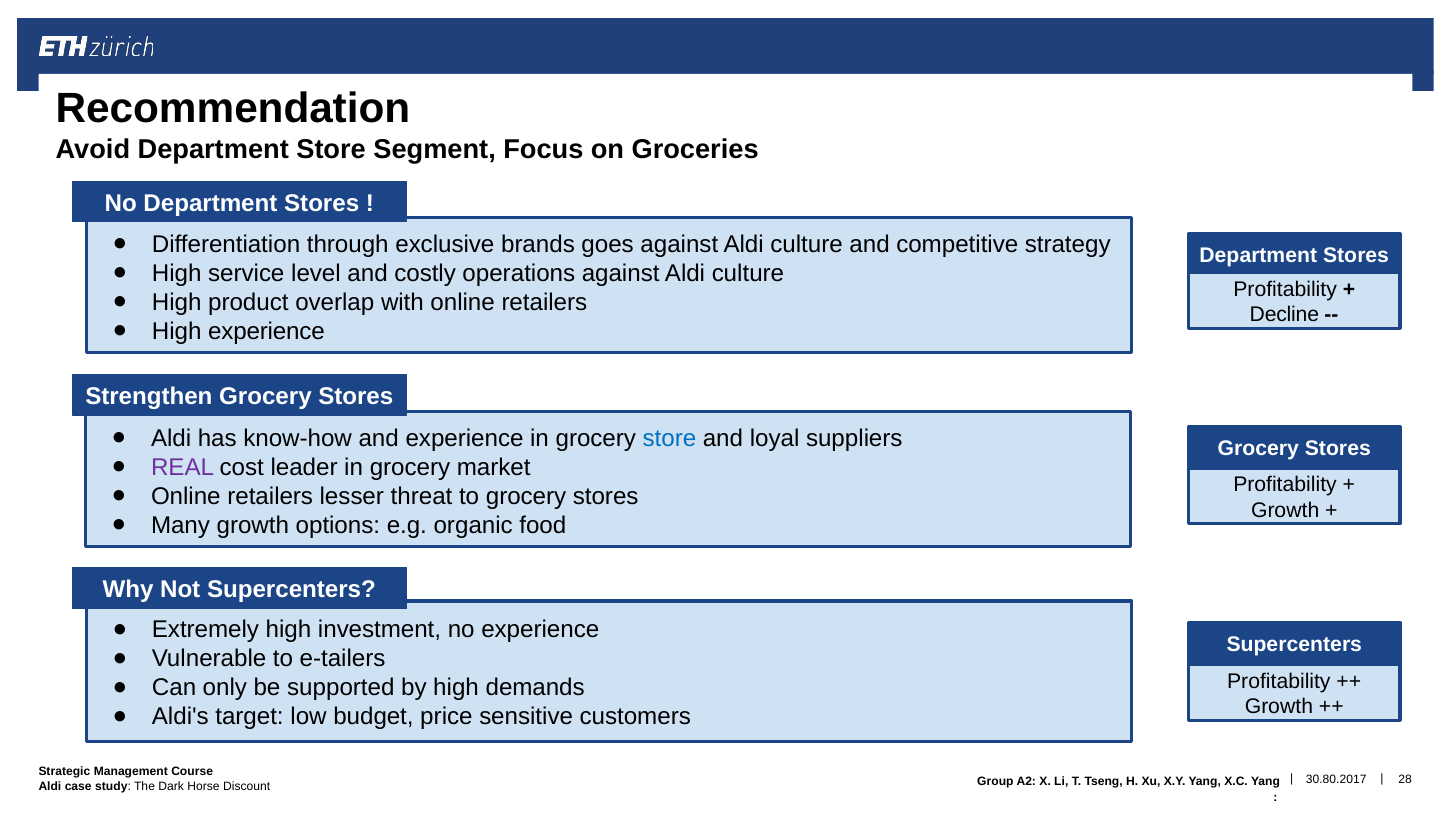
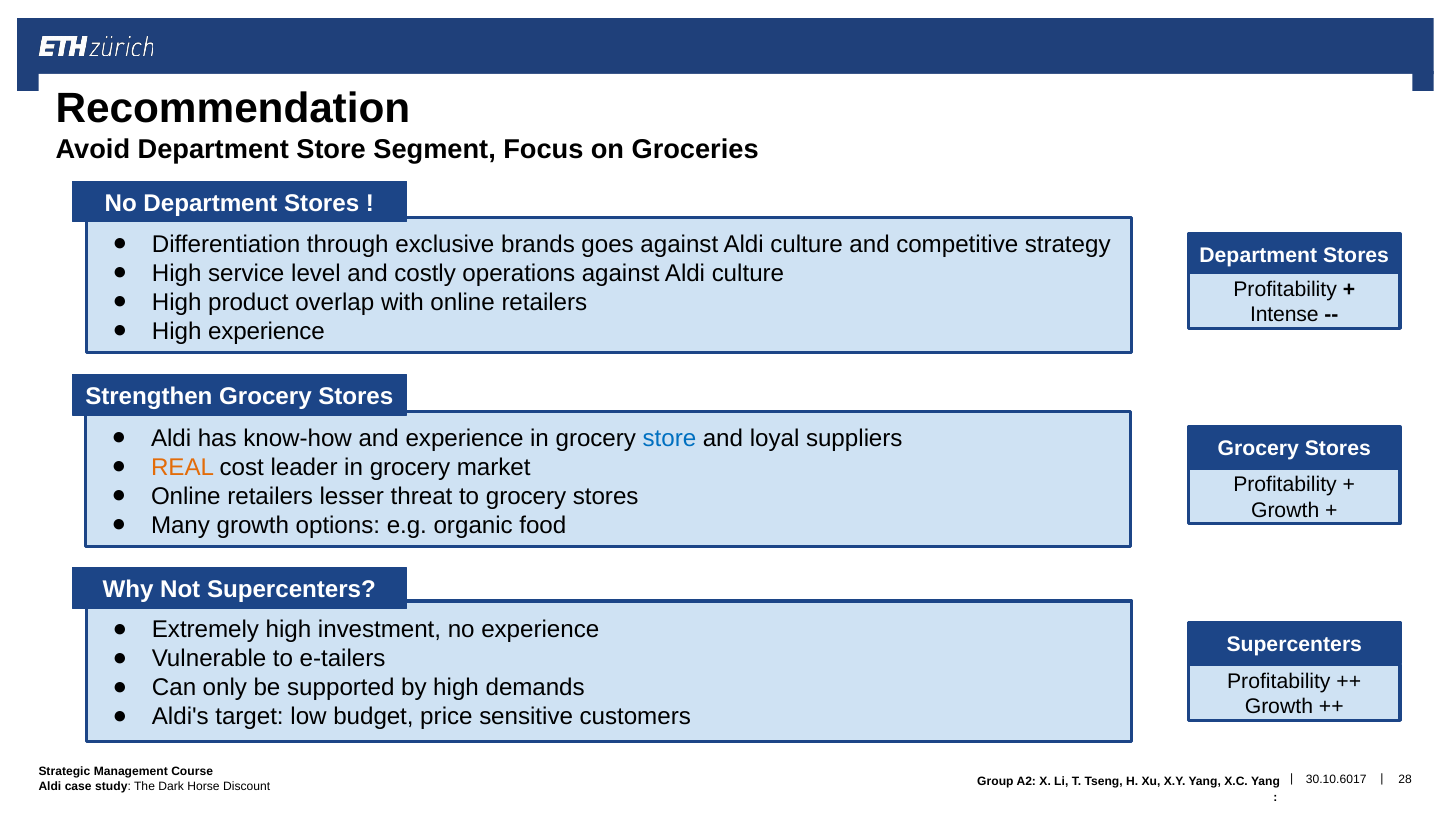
Decline: Decline -> Intense (1284, 315)
REAL colour: purple -> orange (183, 468)
30.80.2017: 30.80.2017 -> 30.10.6017 (1336, 780)
